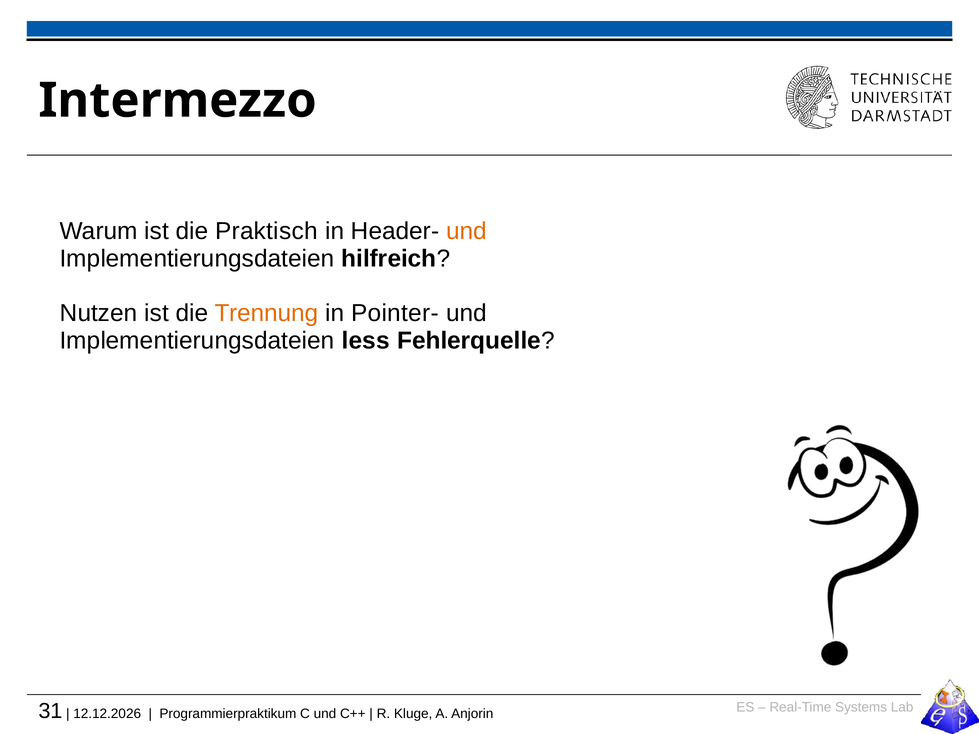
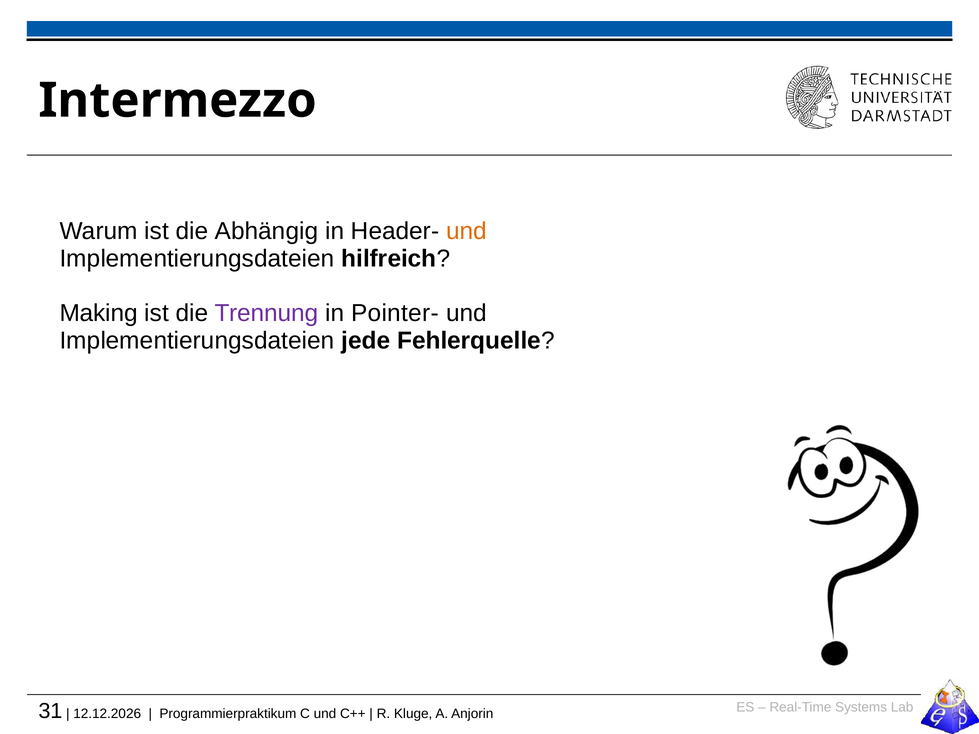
Praktisch: Praktisch -> Abhängig (267, 231)
Nutzen: Nutzen -> Making (99, 313)
Trennung colour: orange -> purple (267, 313)
less: less -> jede (366, 341)
